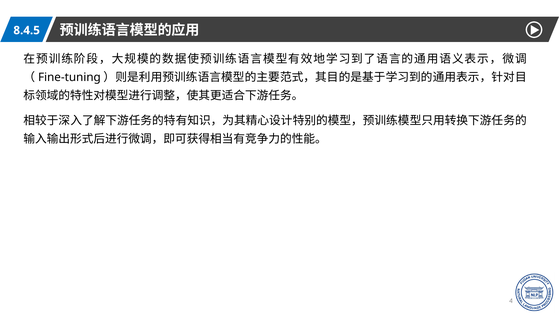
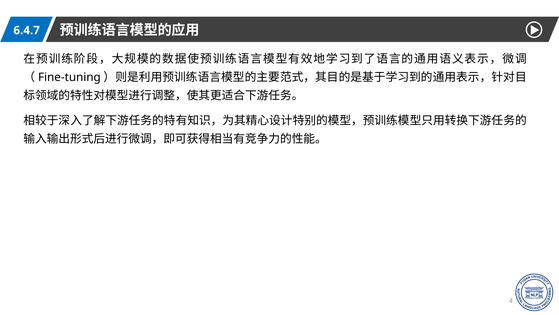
8.4.5: 8.4.5 -> 6.4.7 (27, 30)
